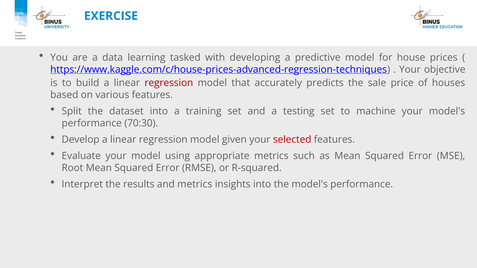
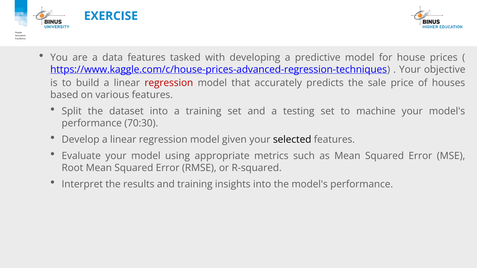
data learning: learning -> features (147, 58)
selected colour: red -> black (292, 140)
and metrics: metrics -> training (195, 184)
